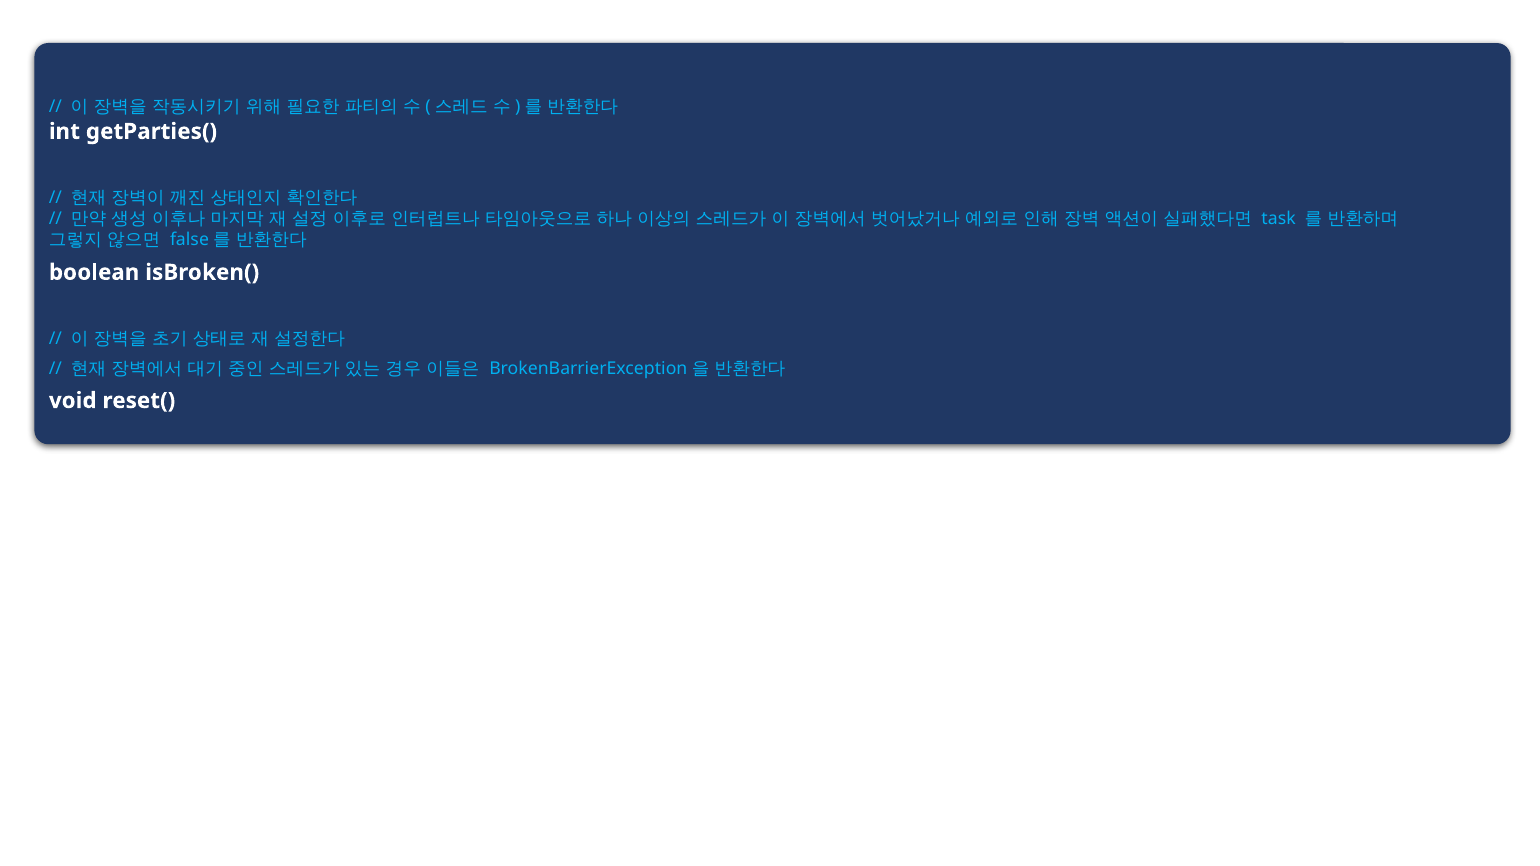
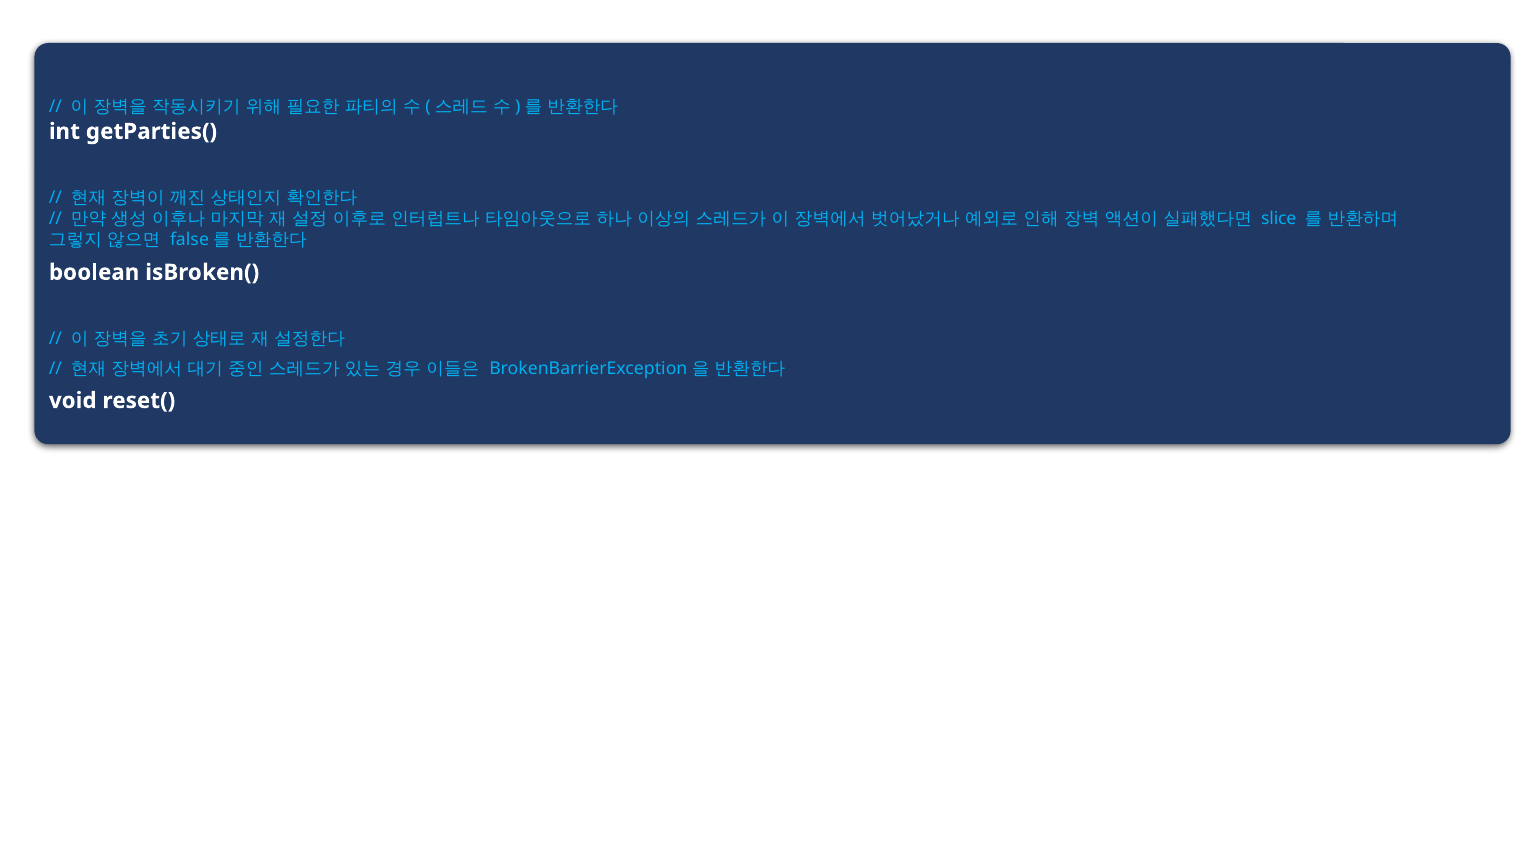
task: task -> slice (1279, 219)
